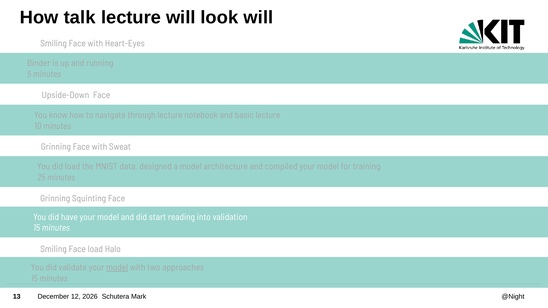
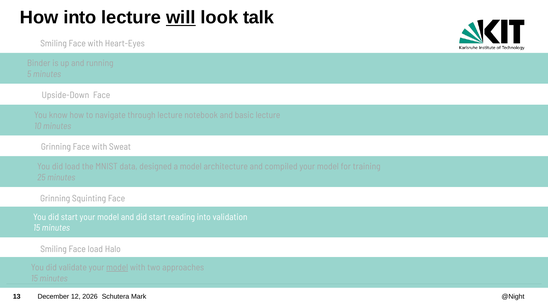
How talk: talk -> into (80, 18)
will underline: none -> present (181, 18)
look will: will -> talk (259, 18)
You did have: have -> start (69, 217)
